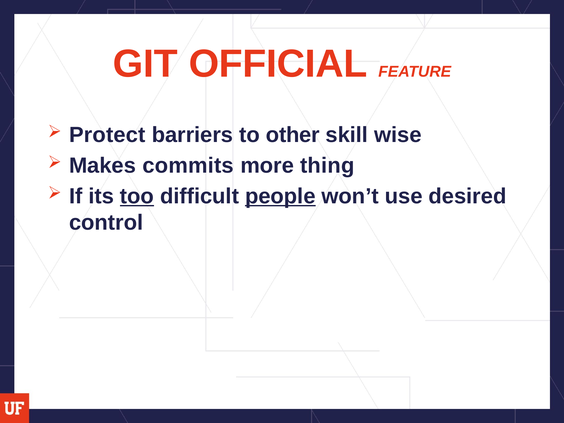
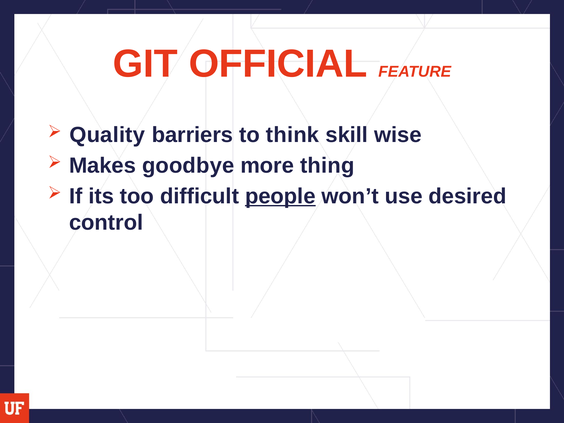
Protect: Protect -> Quality (107, 135)
other: other -> think (293, 135)
commits: commits -> goodbye (188, 166)
too underline: present -> none (137, 196)
